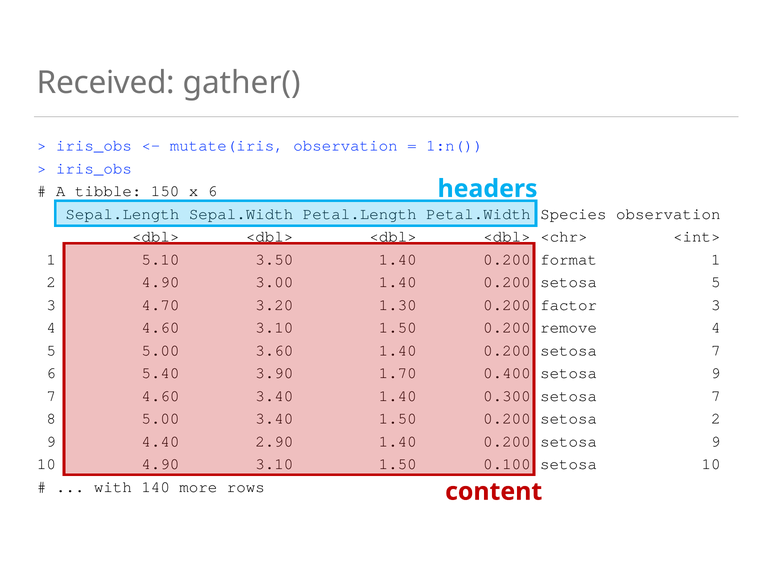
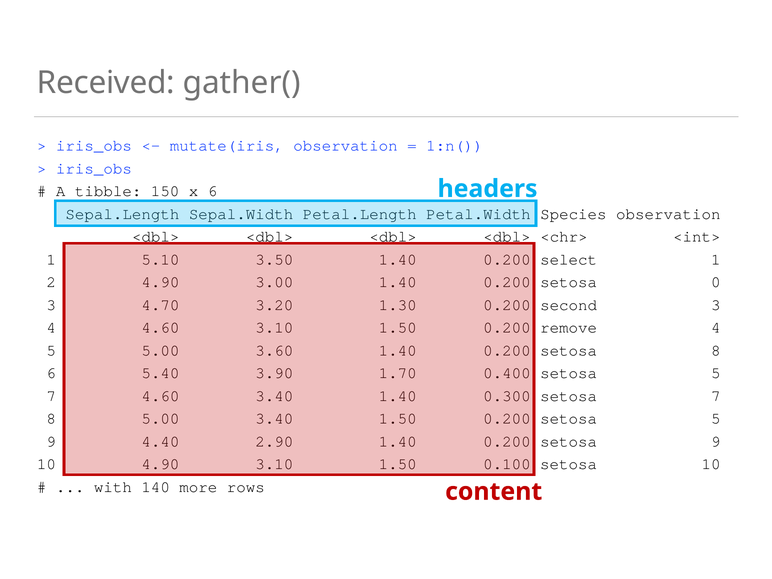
format: format -> select (569, 259)
setosa 5: 5 -> 0 (716, 282)
factor: factor -> second (569, 305)
7: 7 -> 8 (716, 350)
9: 9 -> 5 (716, 373)
2: 2 -> 5 (716, 419)
